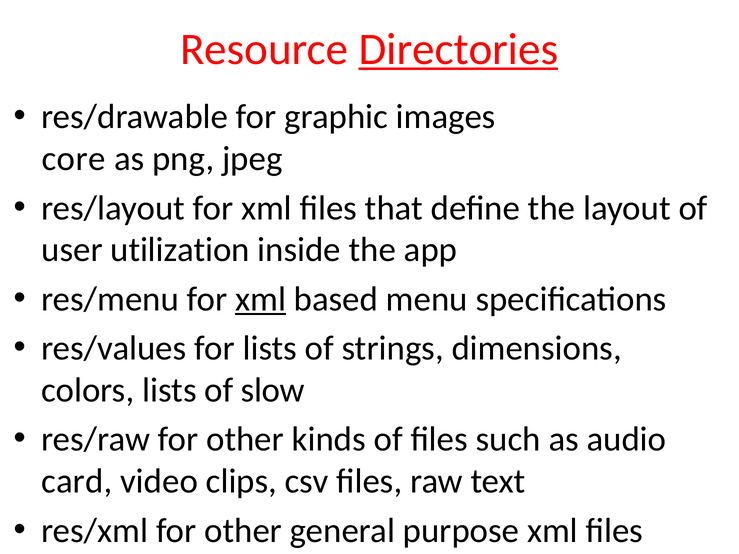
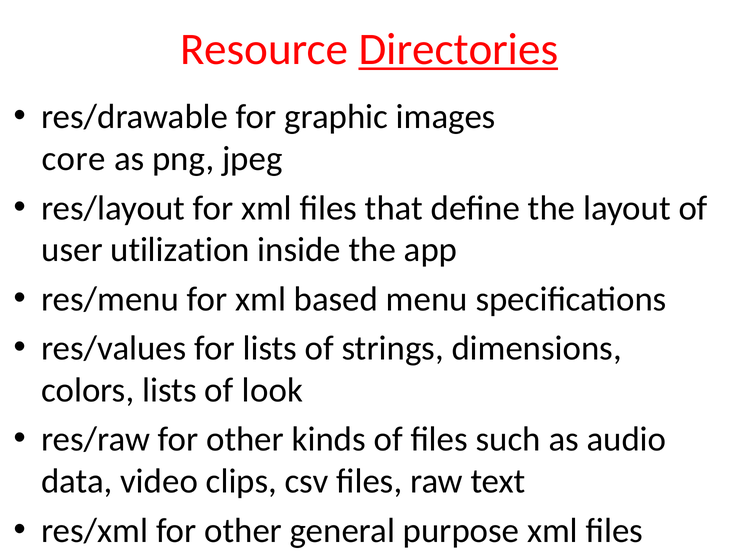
xml underline: present -> none (261, 299)
slow: slow -> look (273, 390)
card: card -> data (77, 481)
